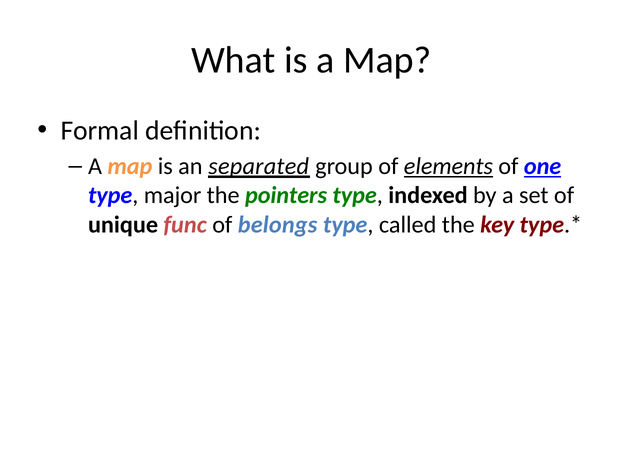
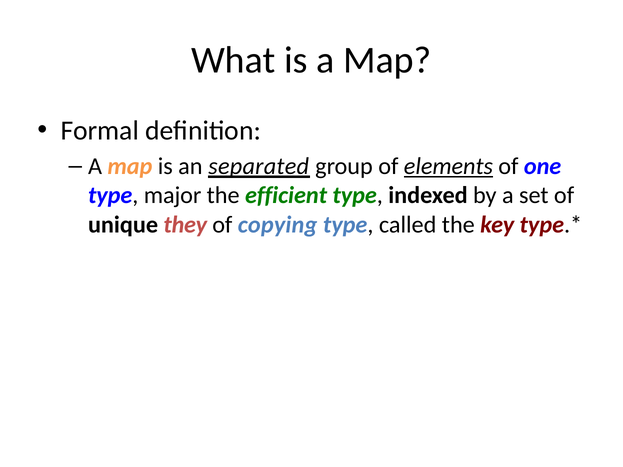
one underline: present -> none (543, 166)
pointers: pointers -> efficient (286, 196)
func: func -> they (185, 225)
belongs: belongs -> copying (278, 225)
